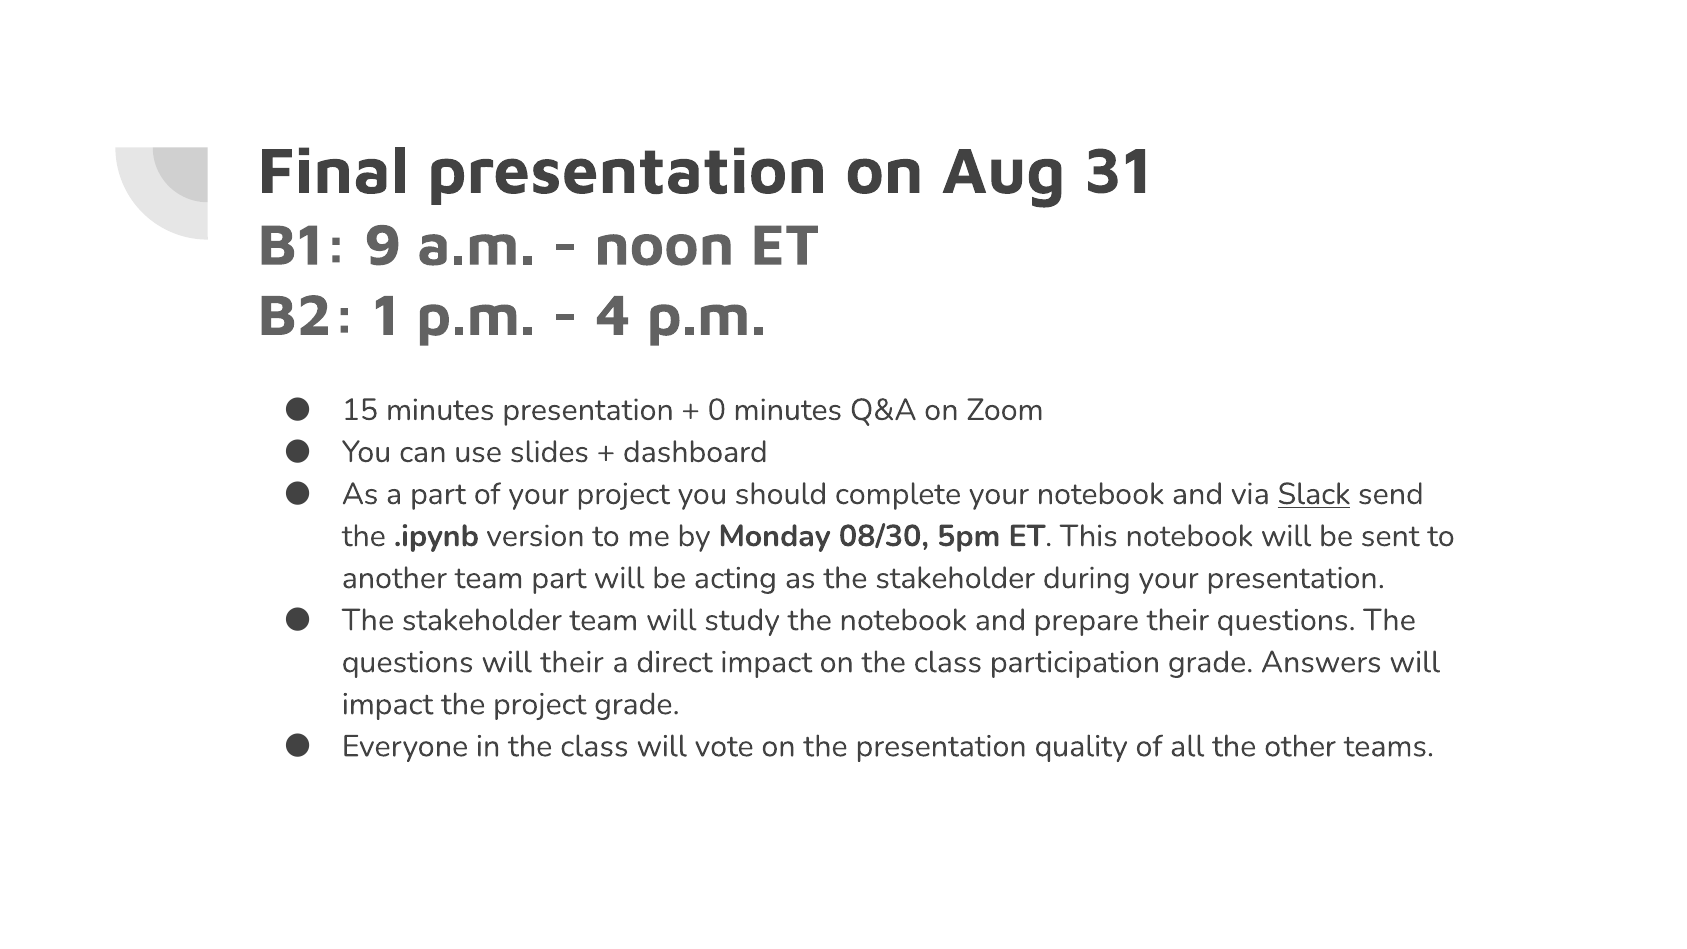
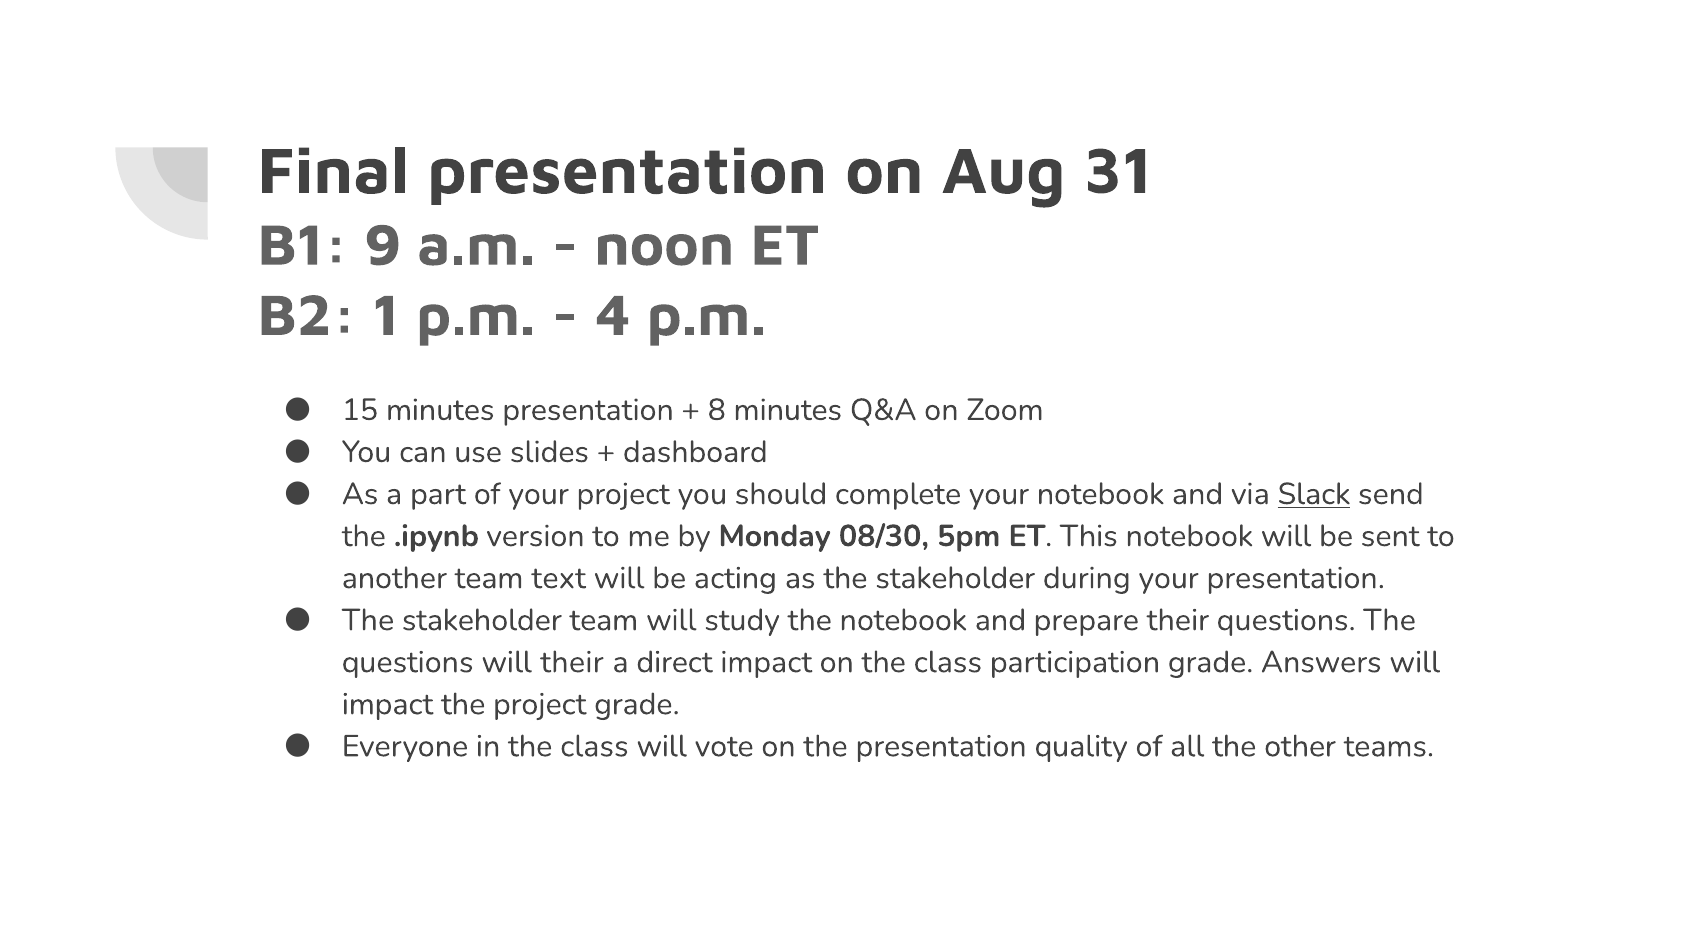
0: 0 -> 8 (717, 410)
team part: part -> text (559, 578)
